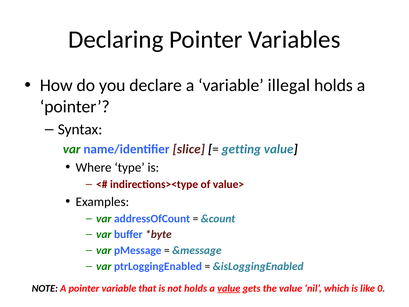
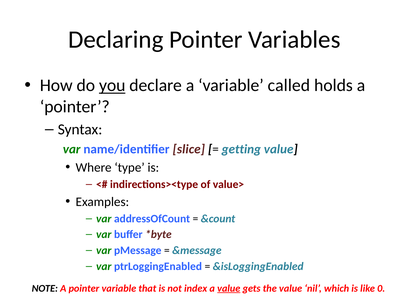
you underline: none -> present (112, 85)
illegal: illegal -> called (289, 85)
not holds: holds -> index (196, 288)
